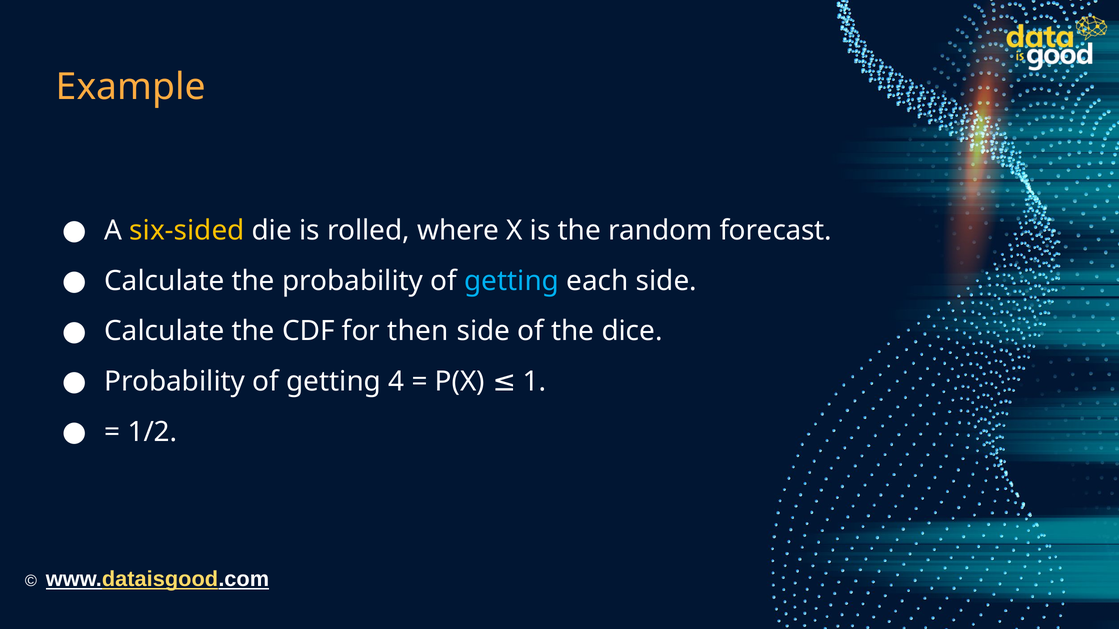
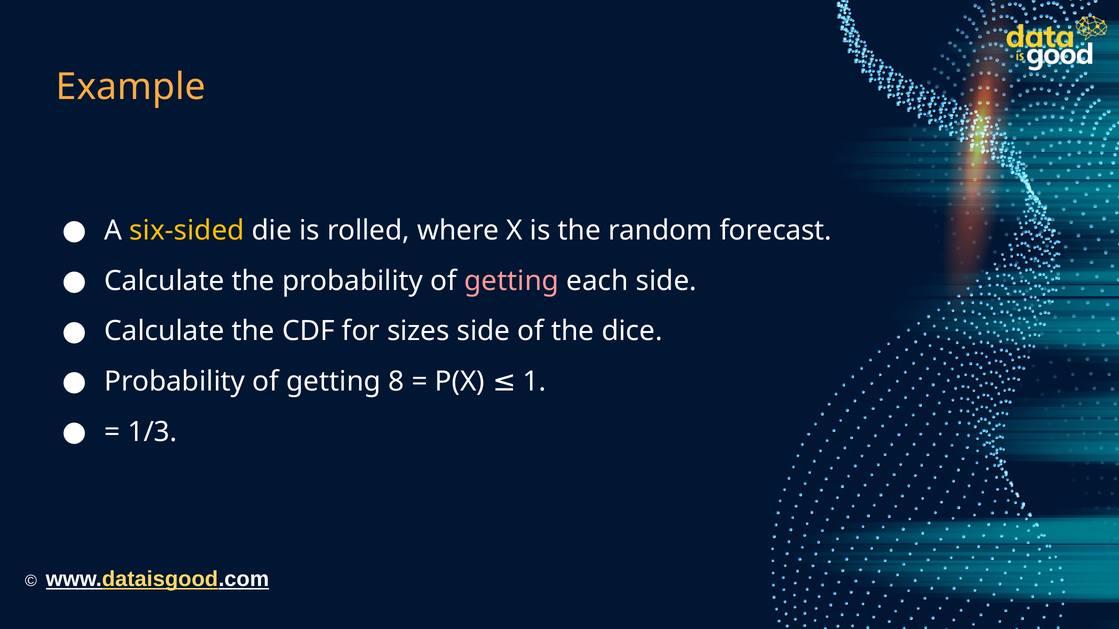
getting colour: light blue -> pink (512, 281)
then: then -> sizes (418, 331)
4: 4 -> 8 (396, 382)
1/2: 1/2 -> 1/3 (152, 432)
